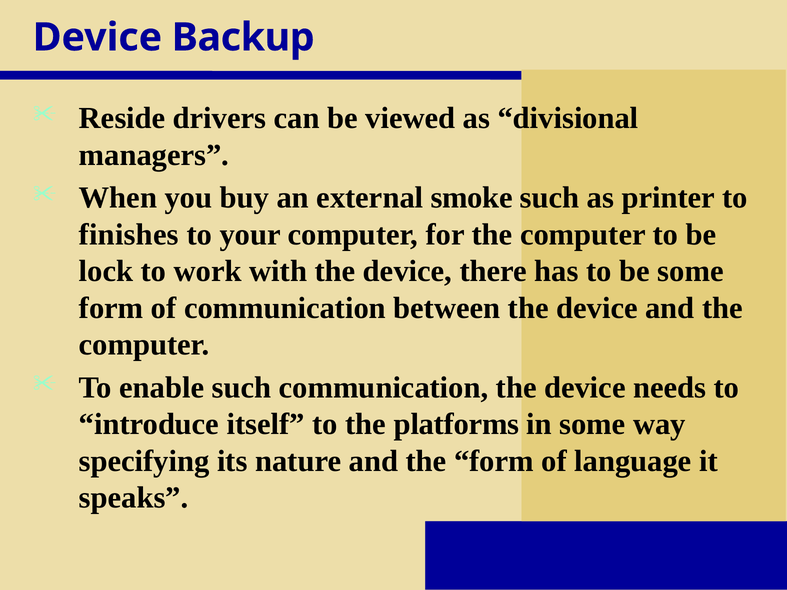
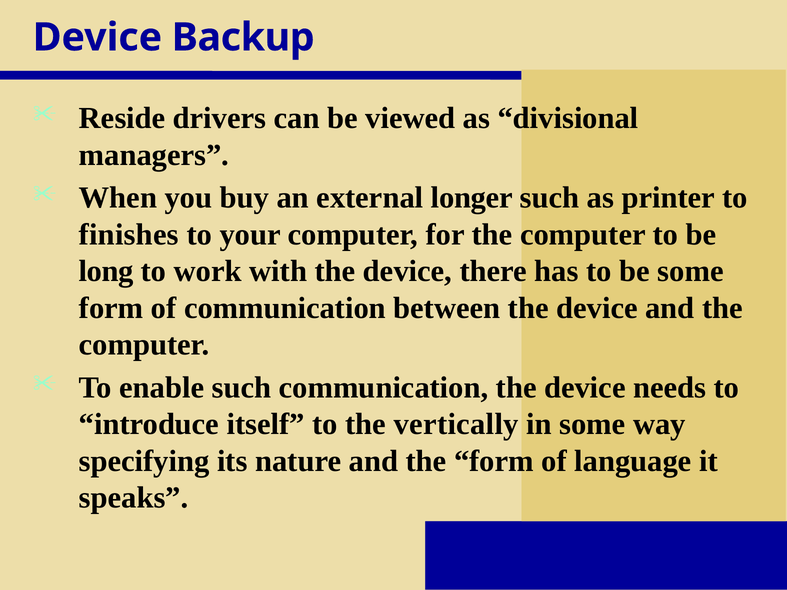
smoke: smoke -> longer (472, 198)
lock: lock -> long (106, 271)
platforms: platforms -> vertically (456, 425)
